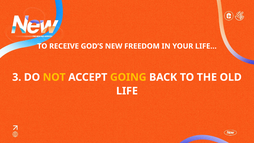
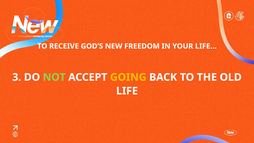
NOT colour: yellow -> light green (54, 77)
